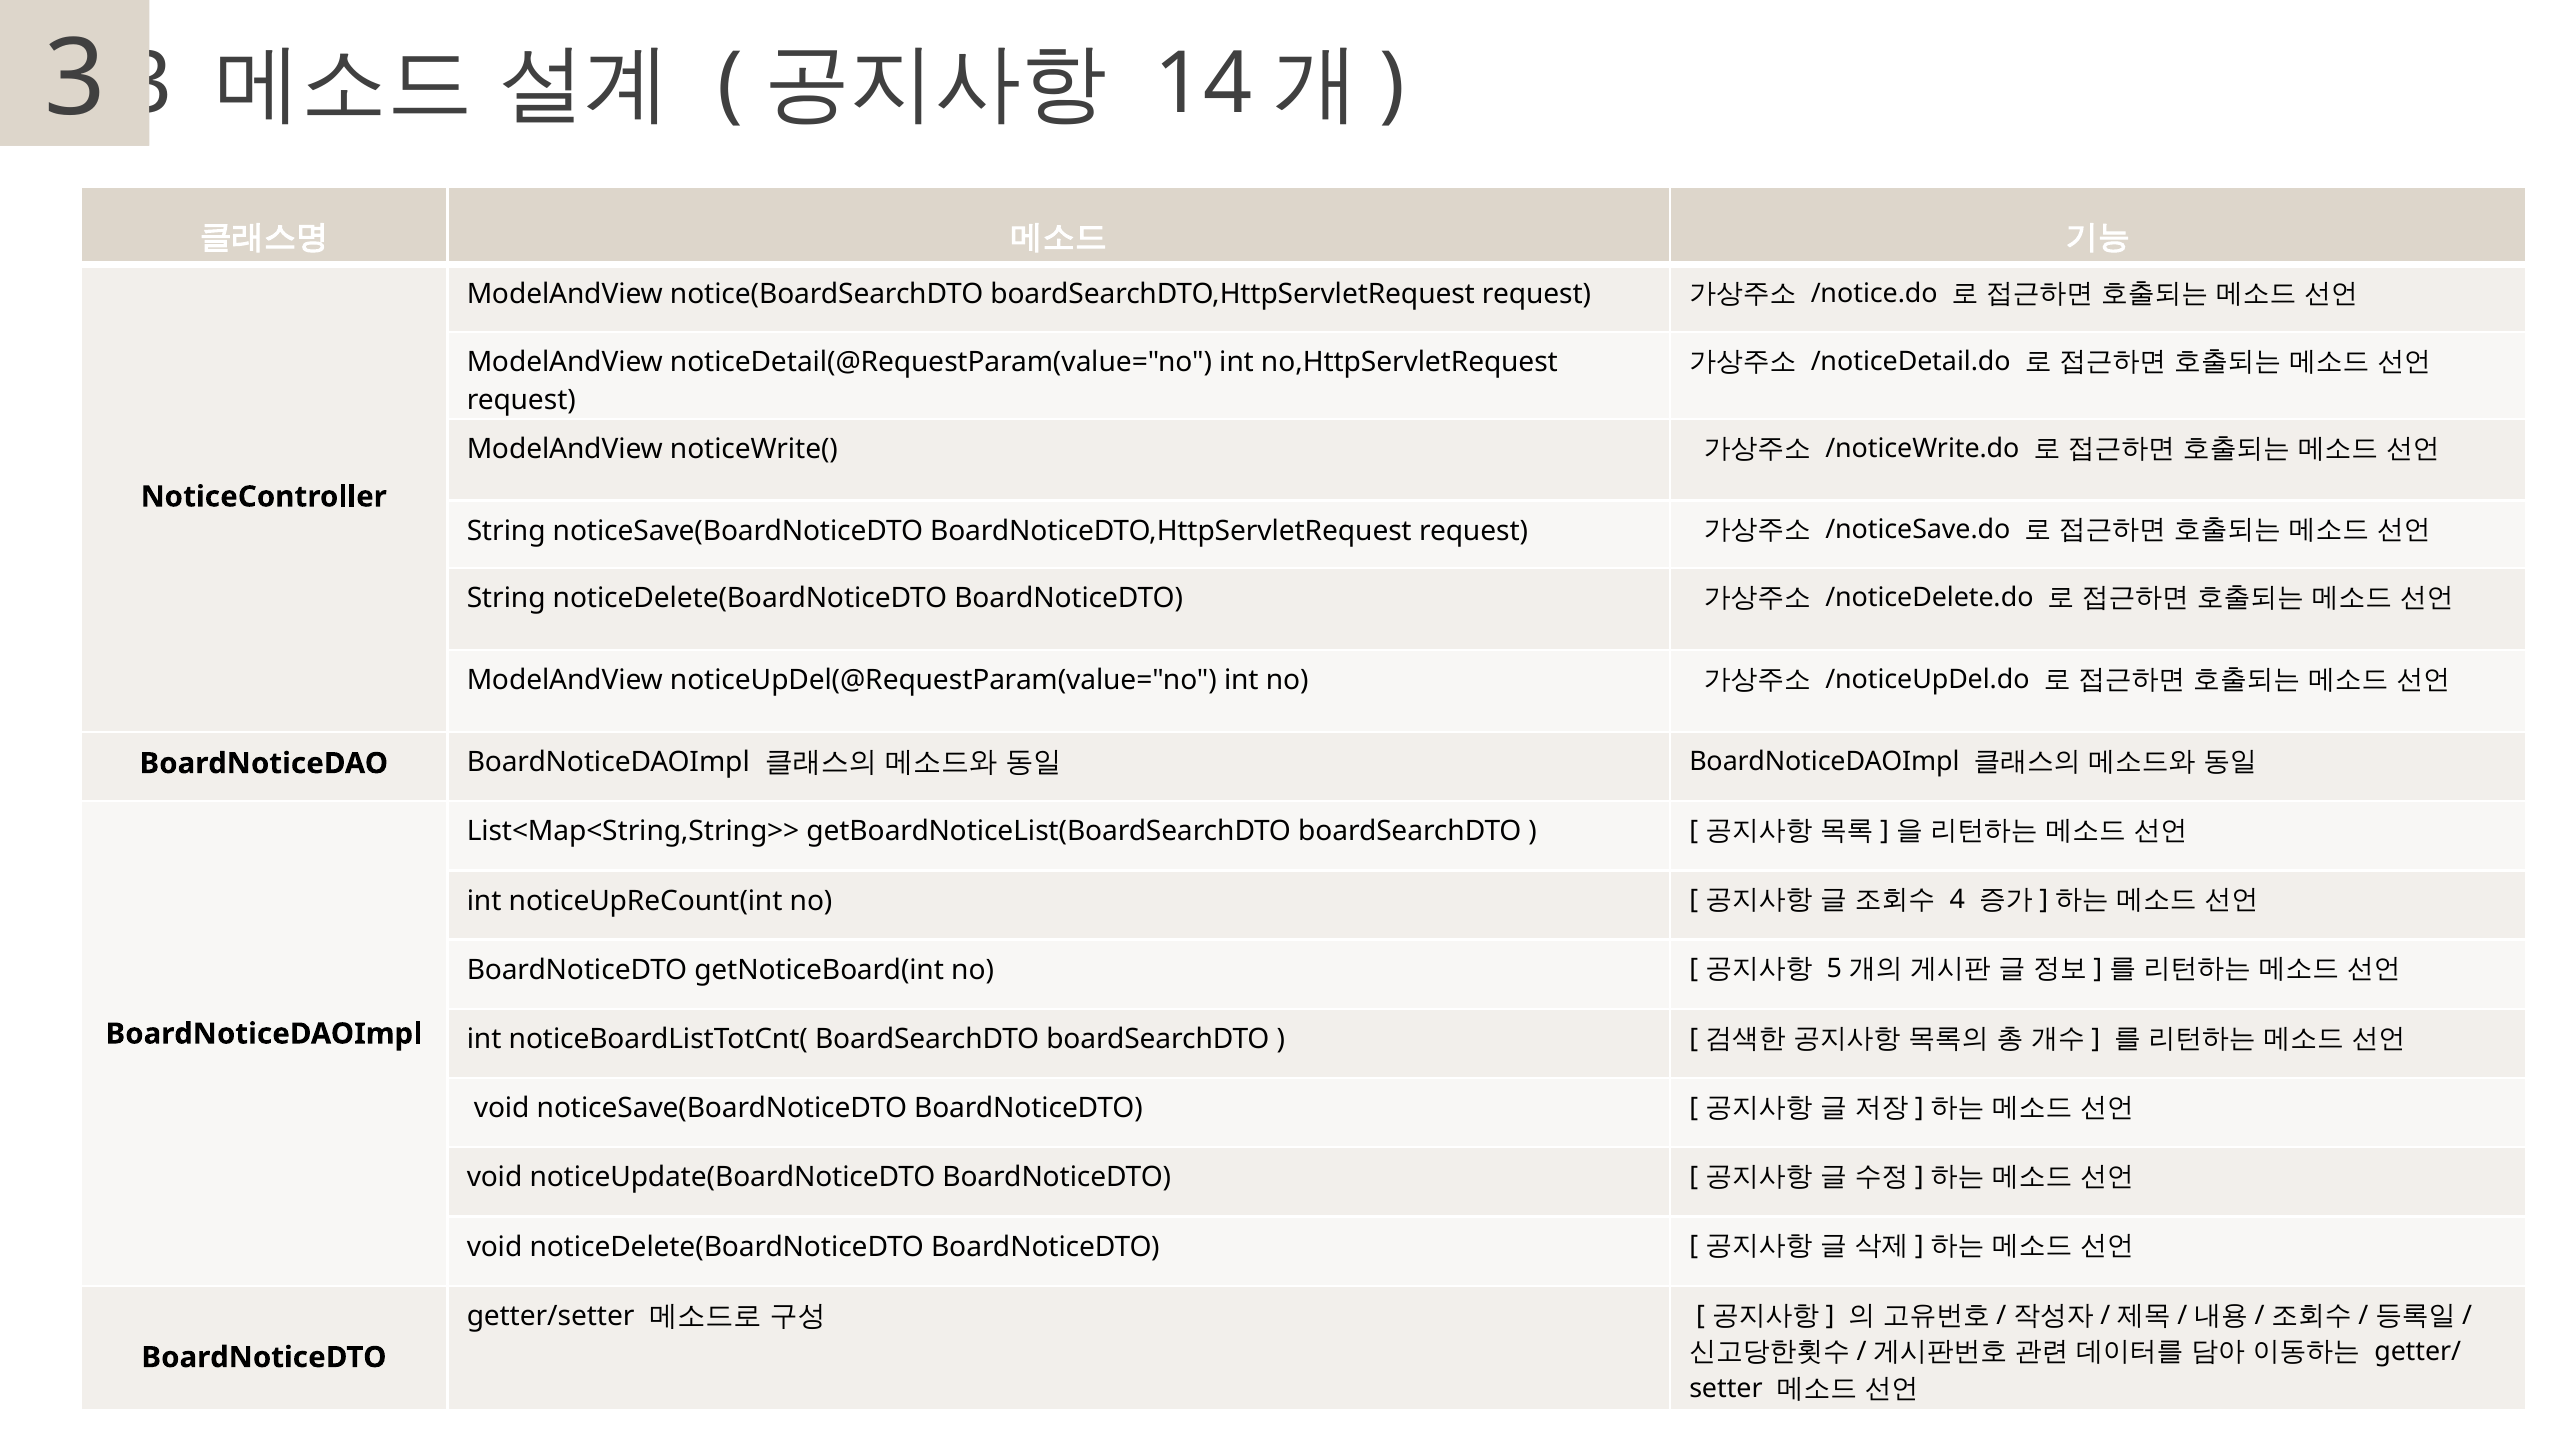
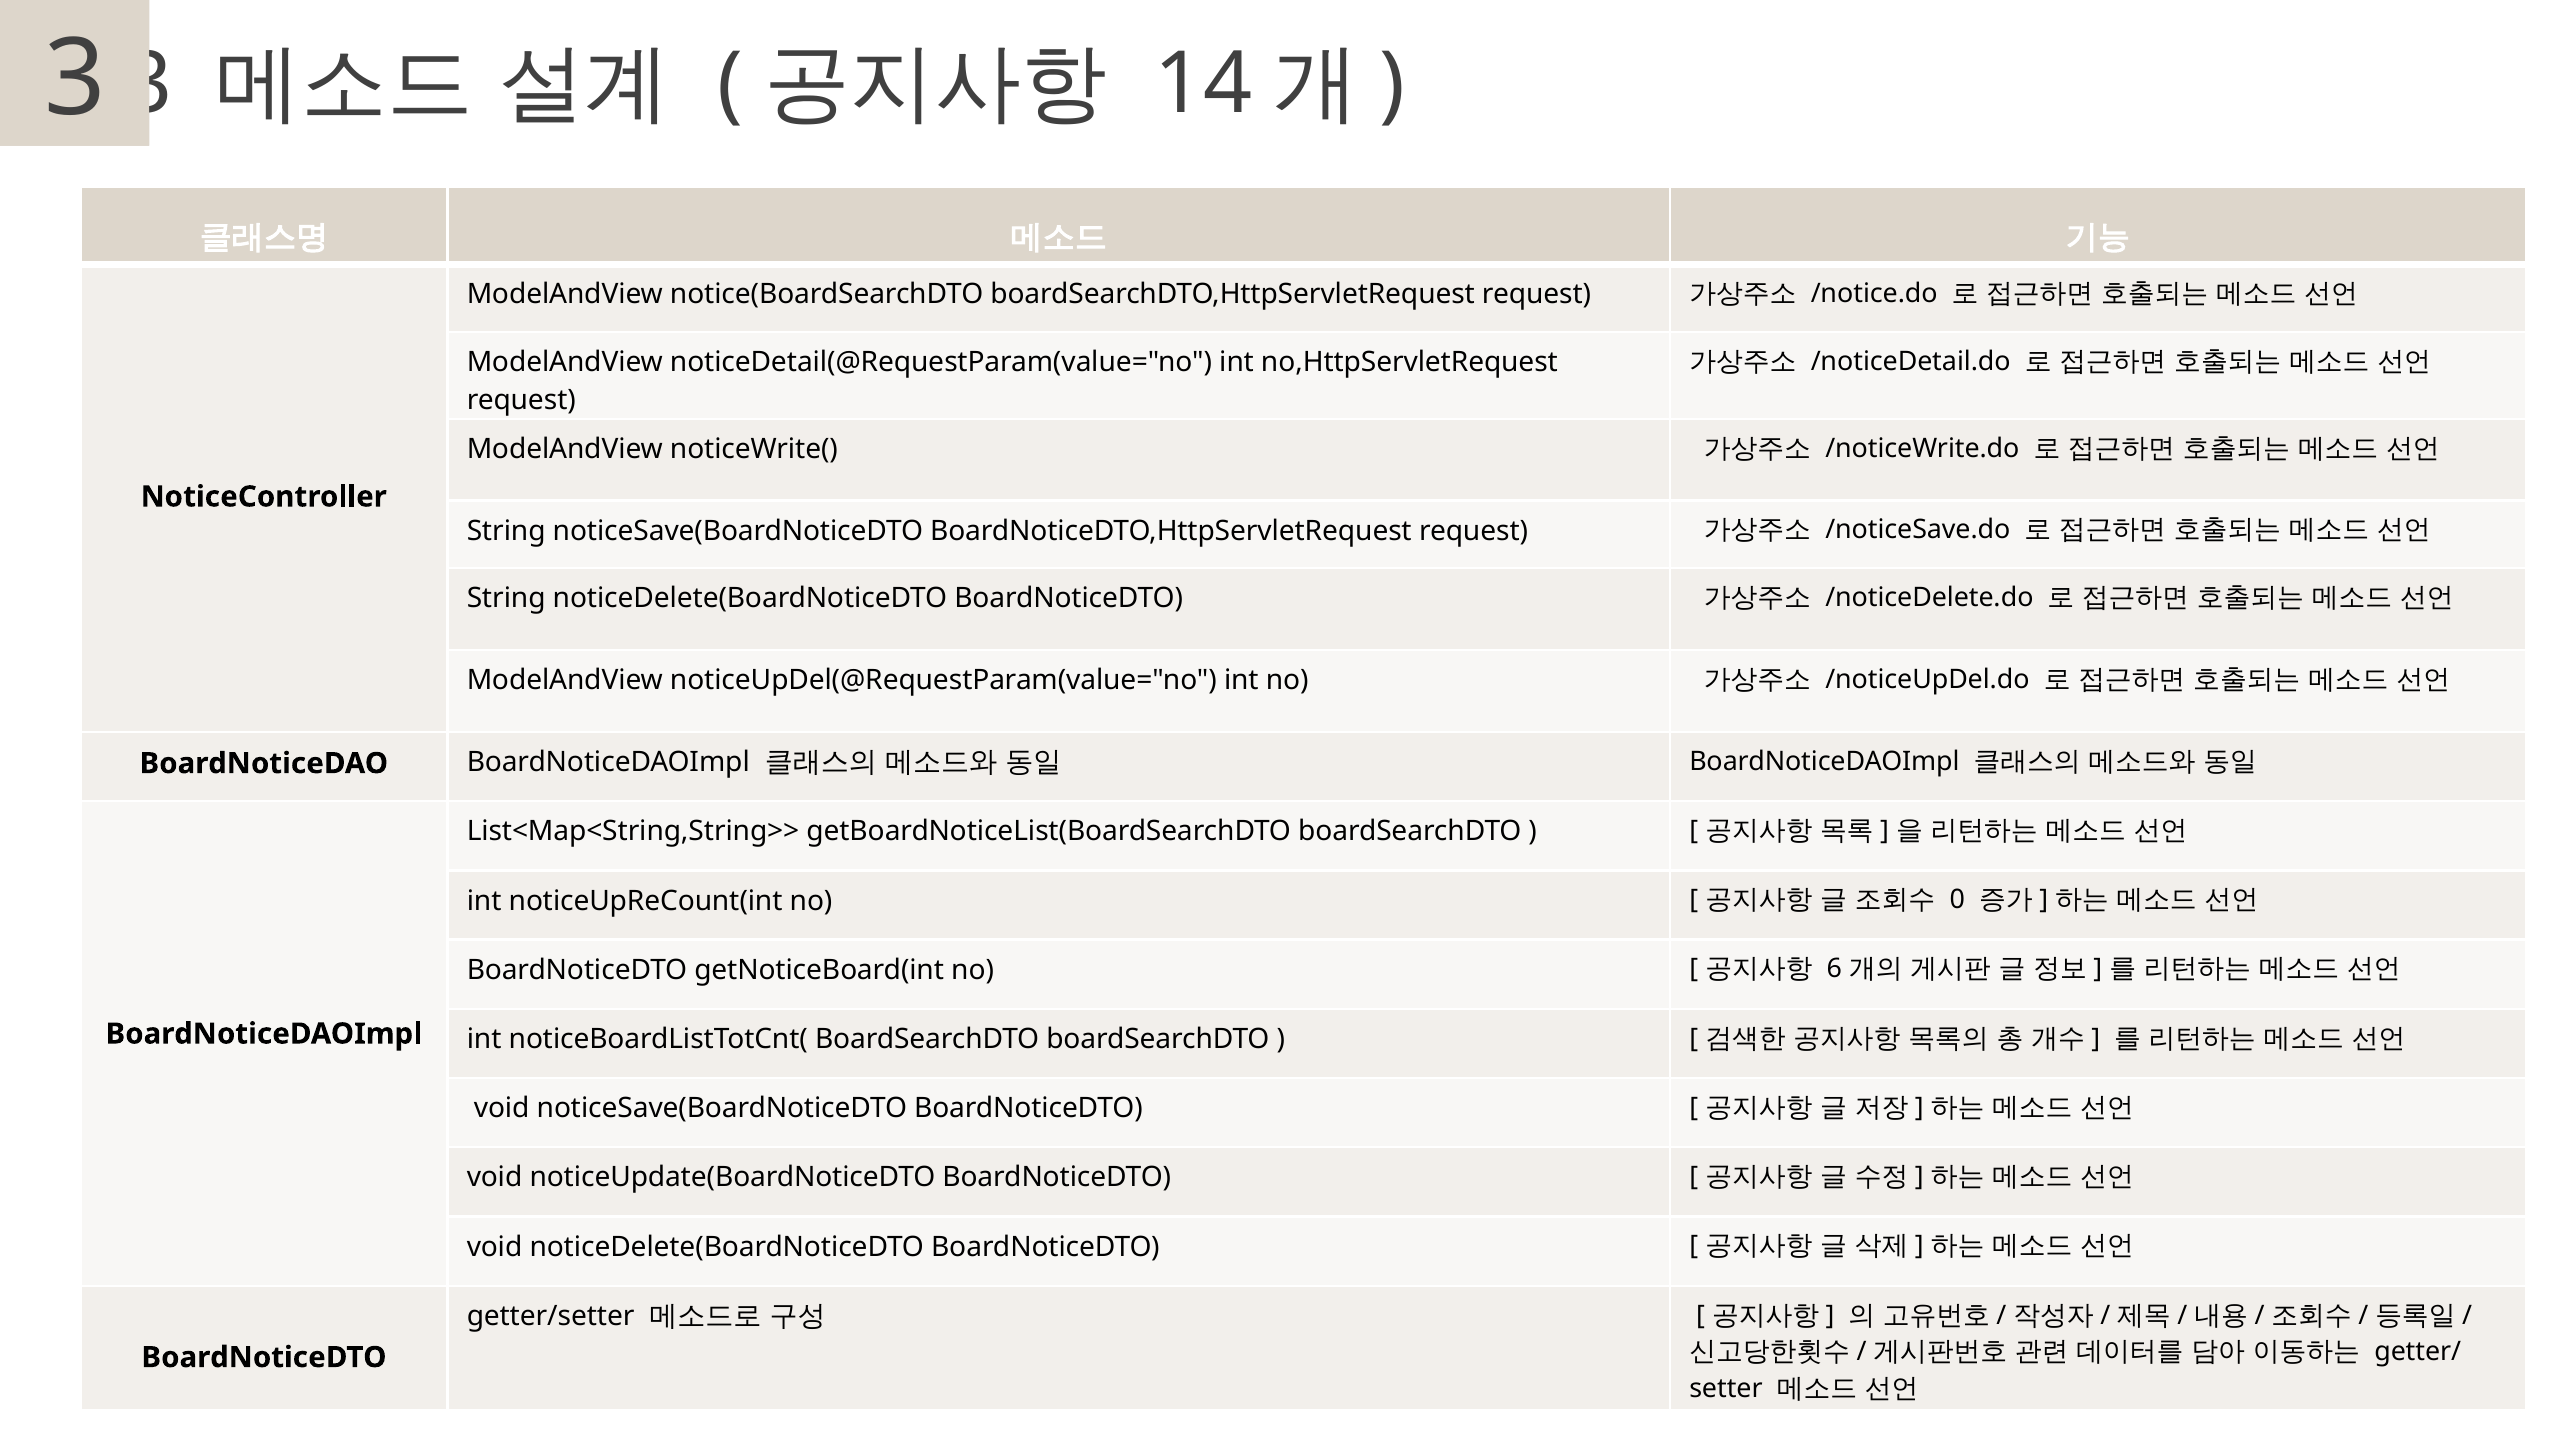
4: 4 -> 0 (1957, 900)
5: 5 -> 6 (1834, 969)
